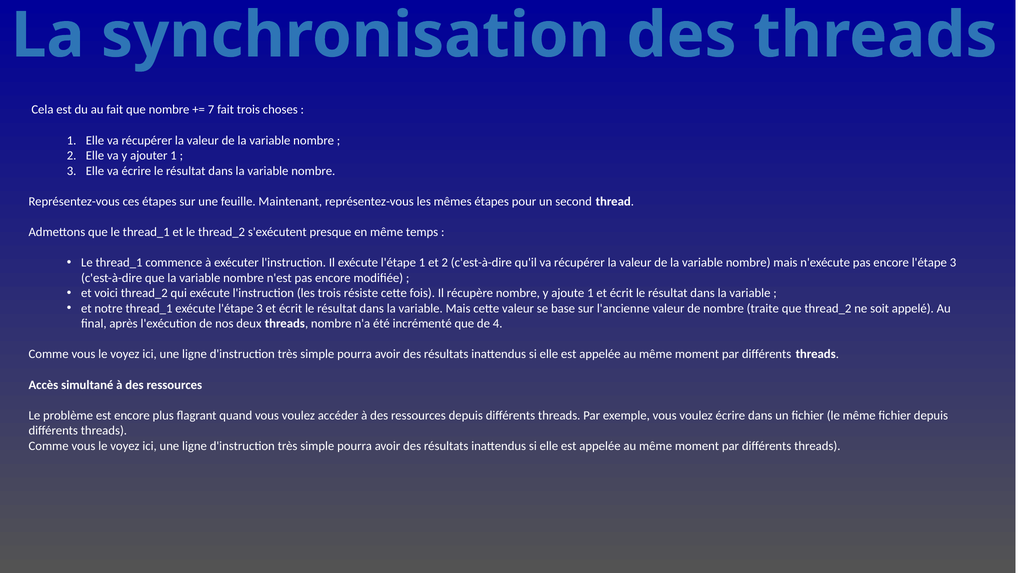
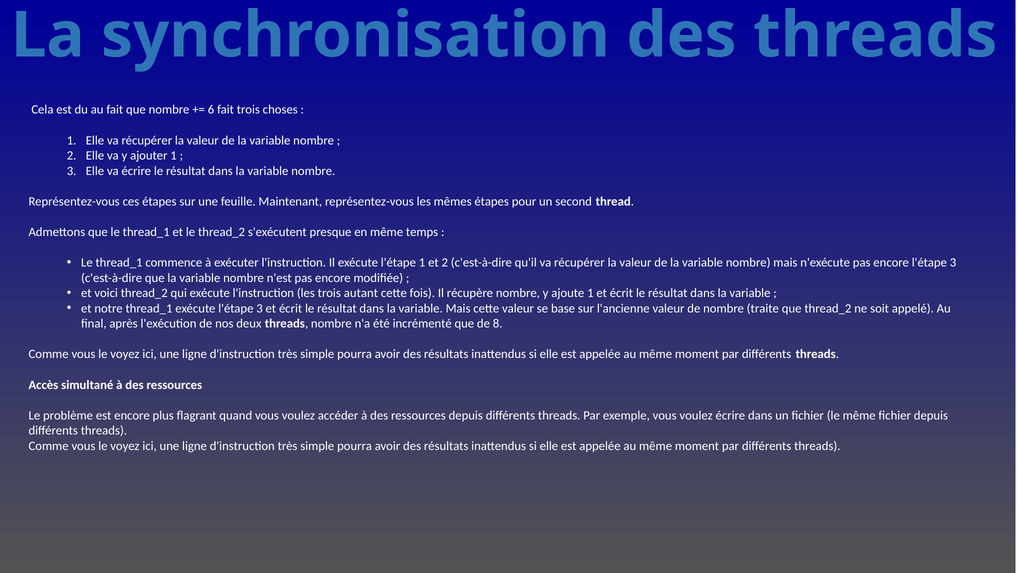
7: 7 -> 6 (211, 110)
résiste: résiste -> autant (361, 293)
4: 4 -> 8 (498, 324)
